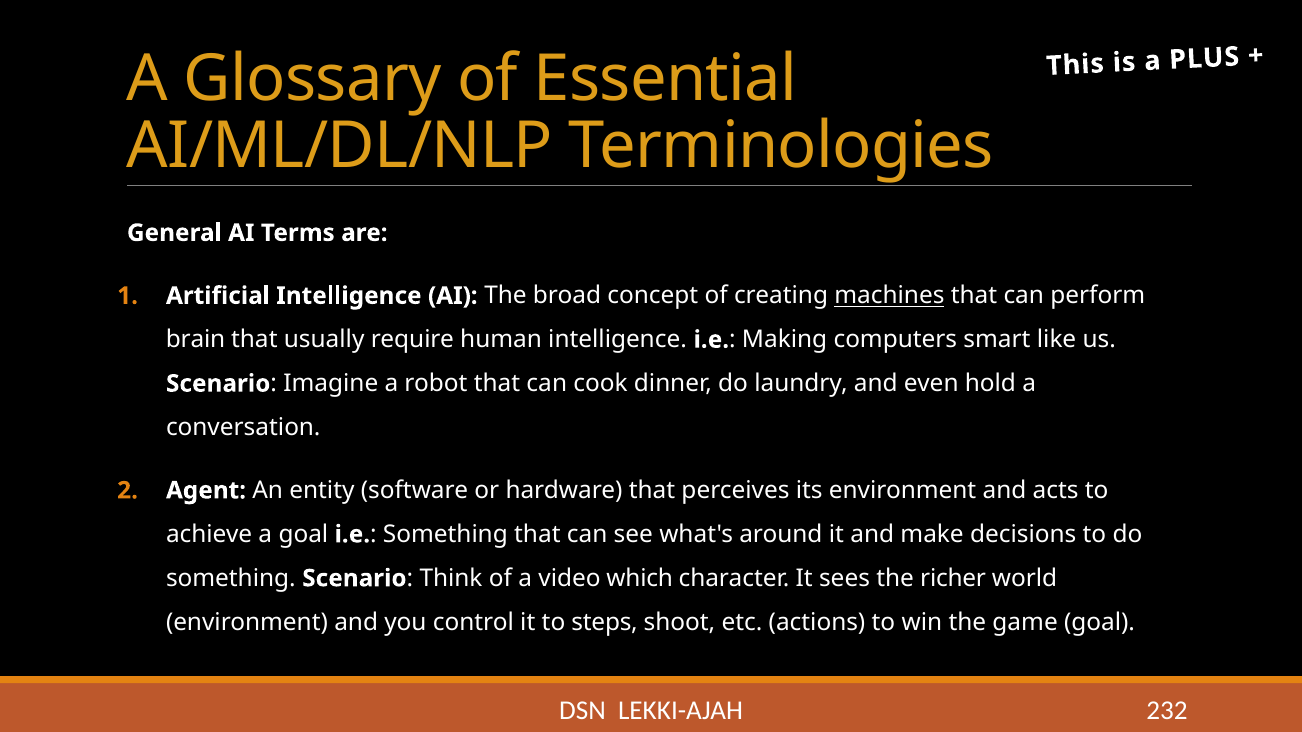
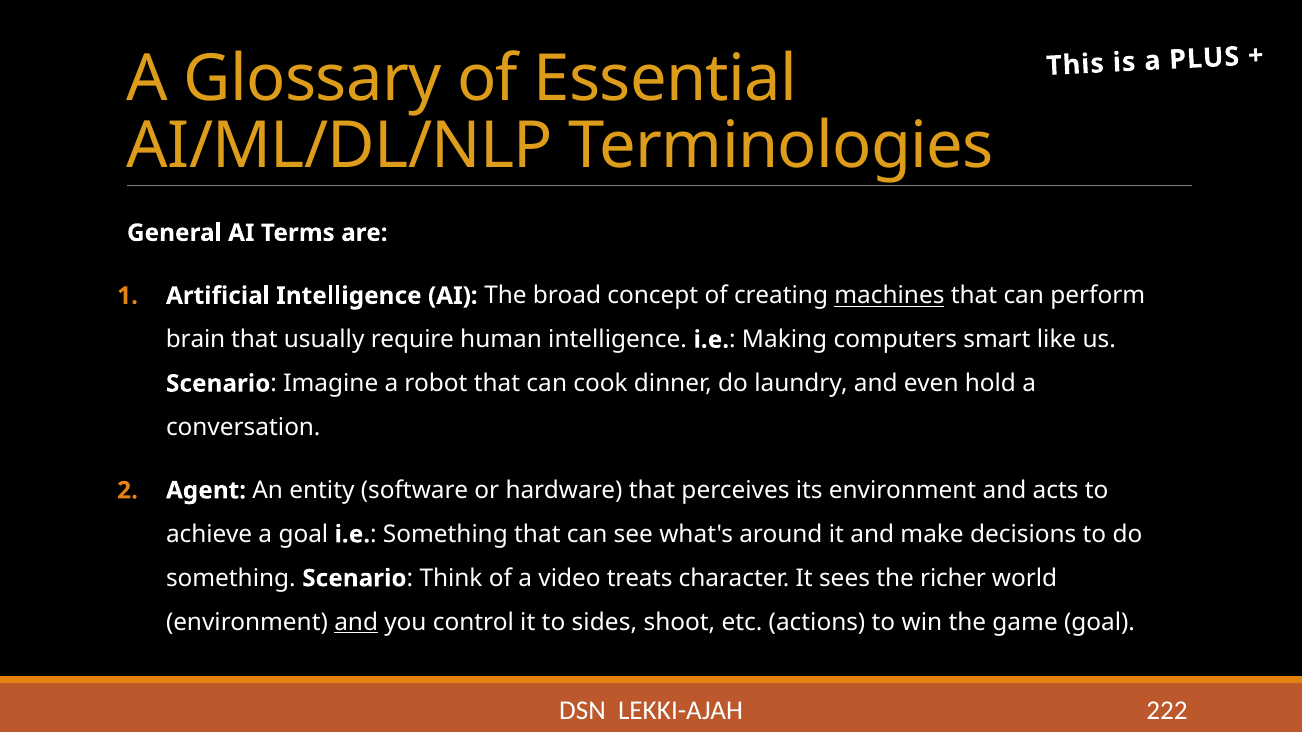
which: which -> treats (640, 579)
and underline: none -> present (356, 623)
steps: steps -> sides (604, 623)
232: 232 -> 222 (1167, 711)
